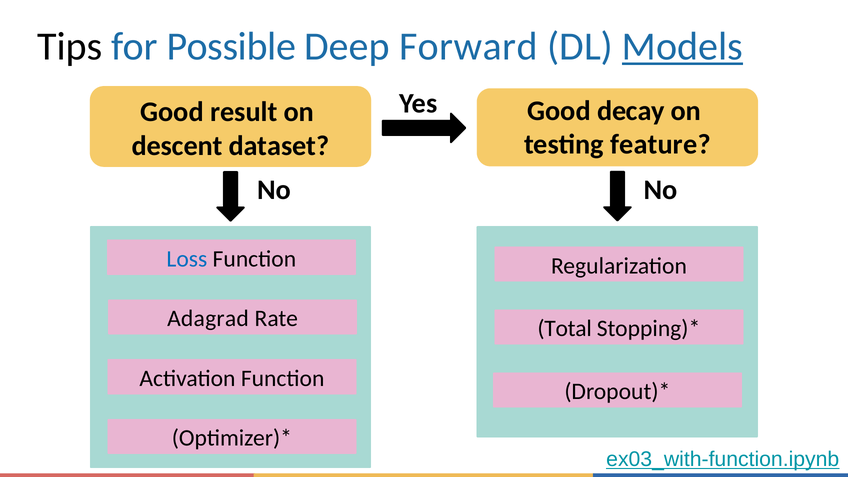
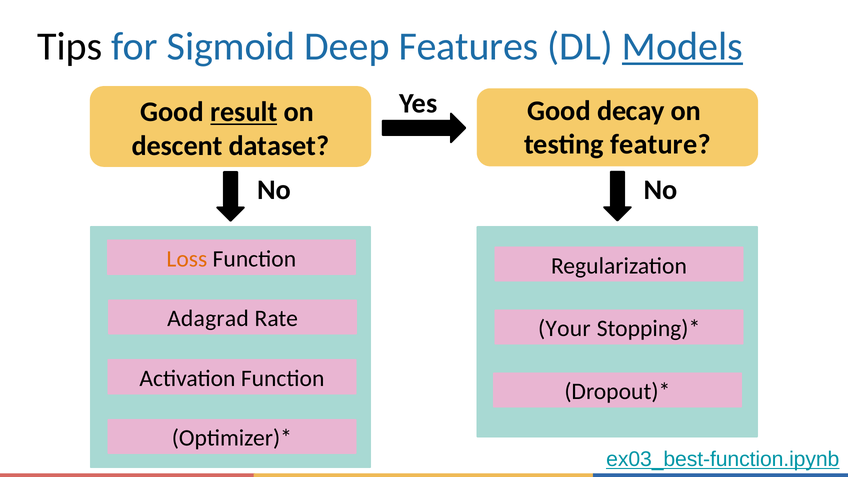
Possible: Possible -> Sigmoid (231, 46)
Forward: Forward -> Features (469, 46)
result underline: none -> present (244, 112)
Loss colour: blue -> orange (187, 259)
Total: Total -> Your (564, 329)
ex03_with-function.ipynb: ex03_with-function.ipynb -> ex03_best-function.ipynb (723, 459)
